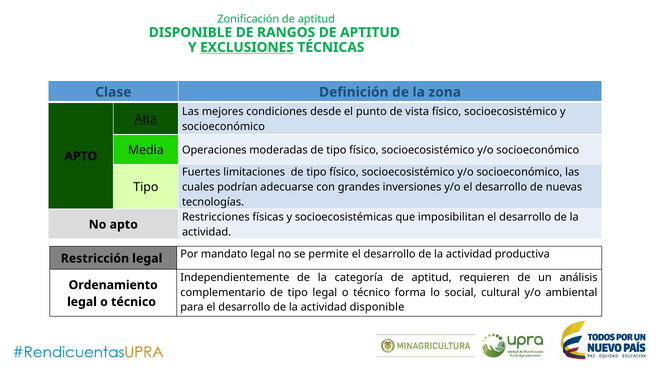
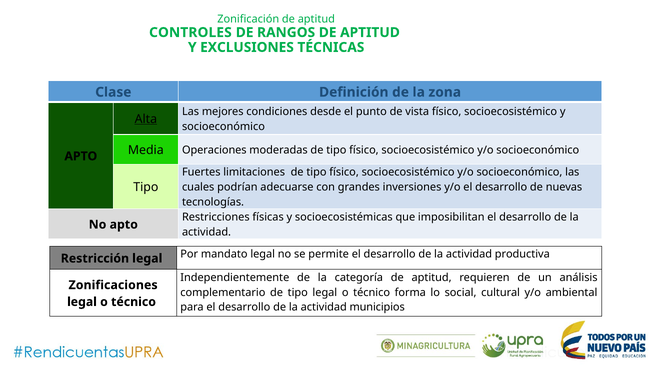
DISPONIBLE: DISPONIBLE -> CONTROLES (190, 32)
EXCLUSIONES underline: present -> none (247, 47)
Ordenamiento: Ordenamiento -> Zonificaciones (113, 285)
actividad disponible: disponible -> municipios (377, 307)
